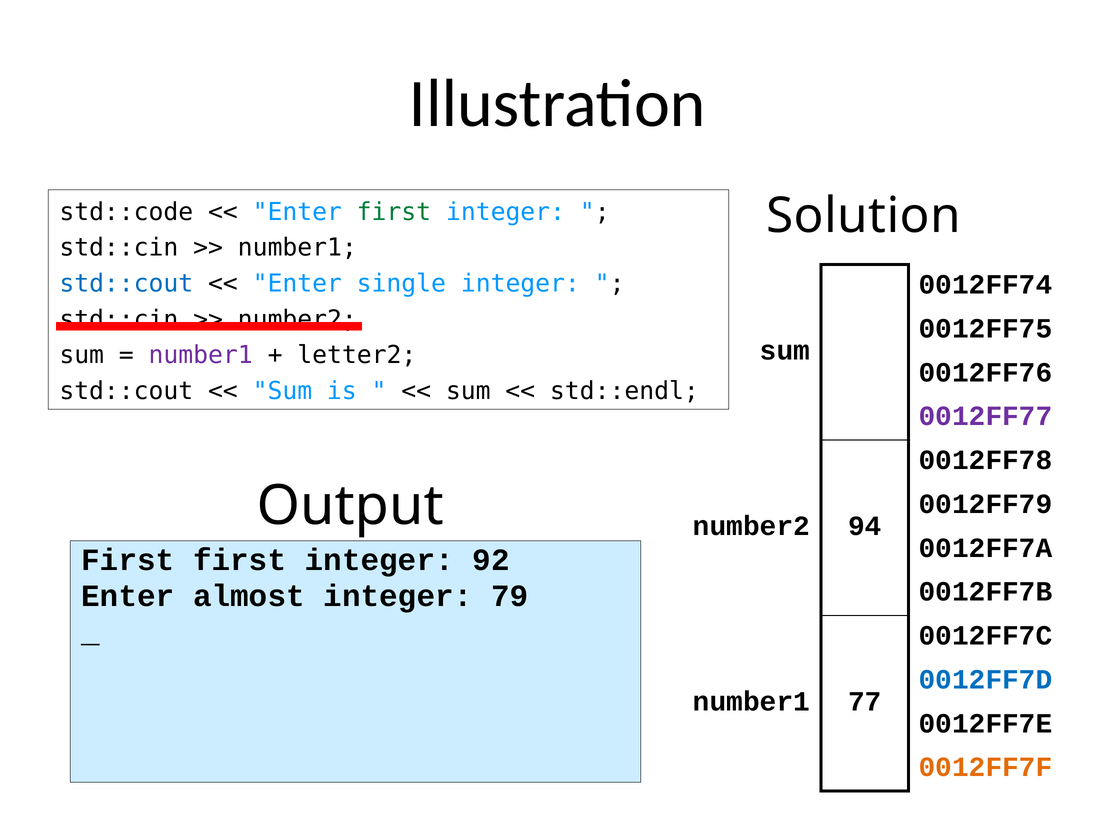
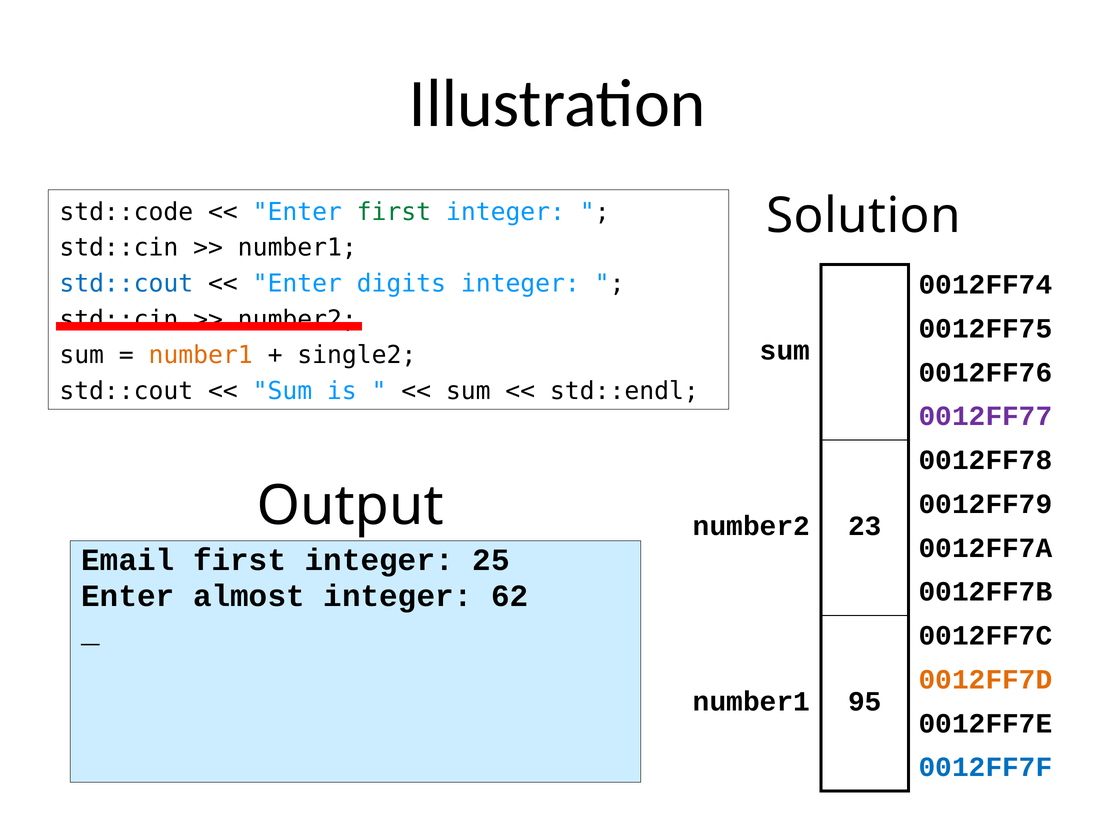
single: single -> digits (401, 284)
number1 colour: purple -> orange (201, 355)
letter2: letter2 -> single2 (357, 355)
94: 94 -> 23 (865, 526)
First: First -> Email (128, 560)
92: 92 -> 25 (491, 560)
79: 79 -> 62 (510, 596)
0012FF7D colour: blue -> orange (986, 680)
77: 77 -> 95 (865, 702)
0012FF7F colour: orange -> blue (986, 768)
